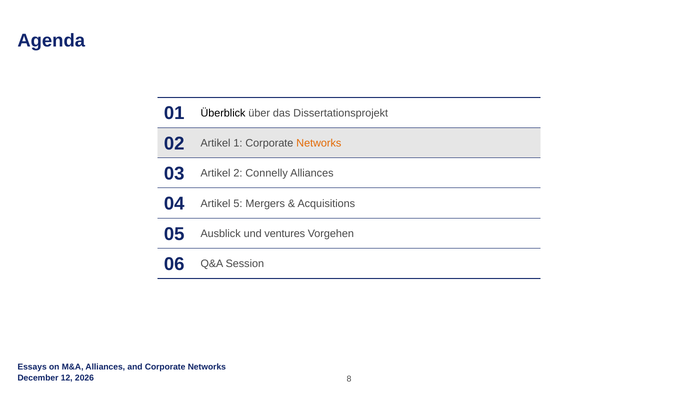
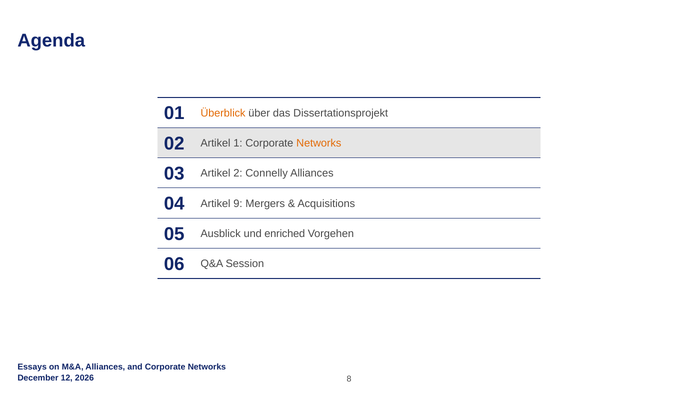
Überblick colour: black -> orange (223, 113)
5: 5 -> 9 (238, 203)
ventures: ventures -> enriched (285, 234)
